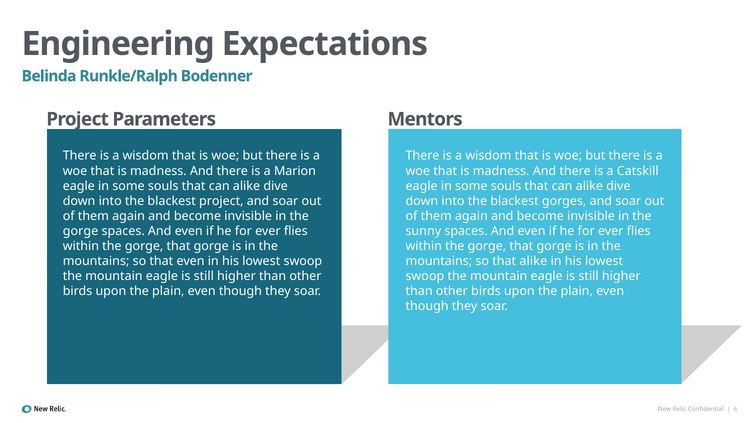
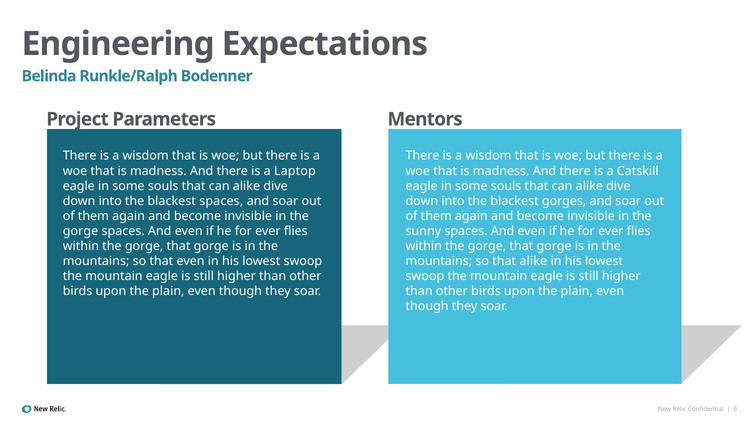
Marion: Marion -> Laptop (295, 171)
blackest project: project -> spaces (221, 201)
